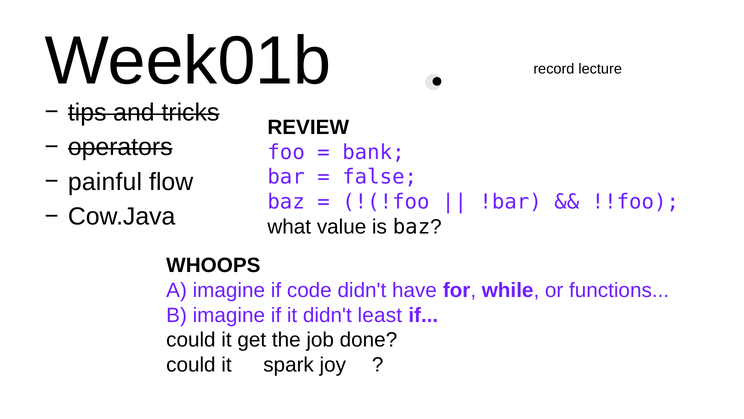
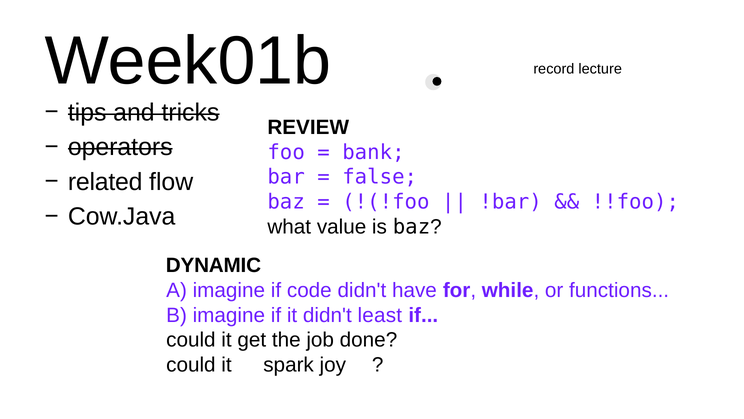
painful: painful -> related (105, 182)
WHOOPS: WHOOPS -> DYNAMIC (213, 265)
